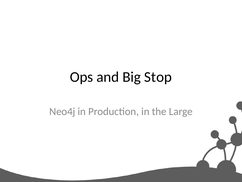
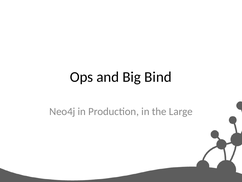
Stop: Stop -> Bind (158, 77)
